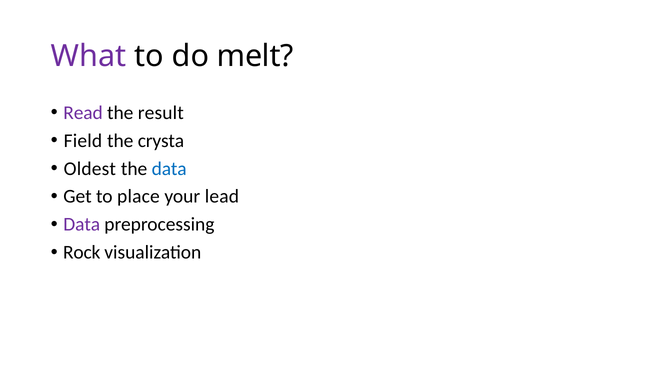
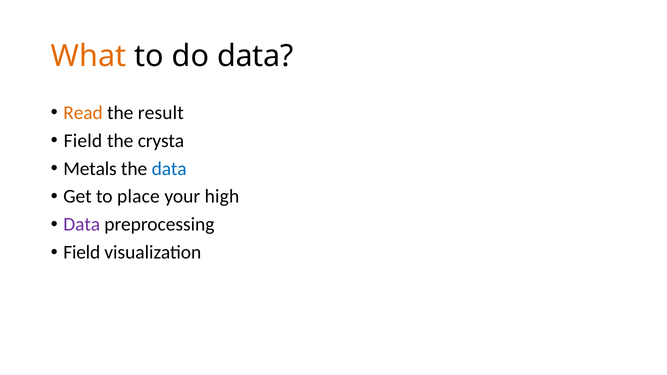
What colour: purple -> orange (89, 56)
do melt: melt -> data (255, 56)
Read colour: purple -> orange (83, 113)
Oldest: Oldest -> Metals (90, 169)
lead: lead -> high (222, 197)
Rock: Rock -> Field (82, 253)
